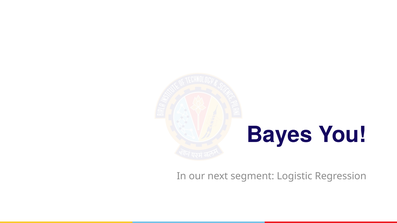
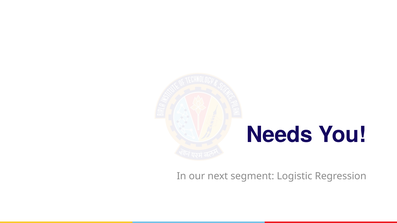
Bayes: Bayes -> Needs (280, 135)
